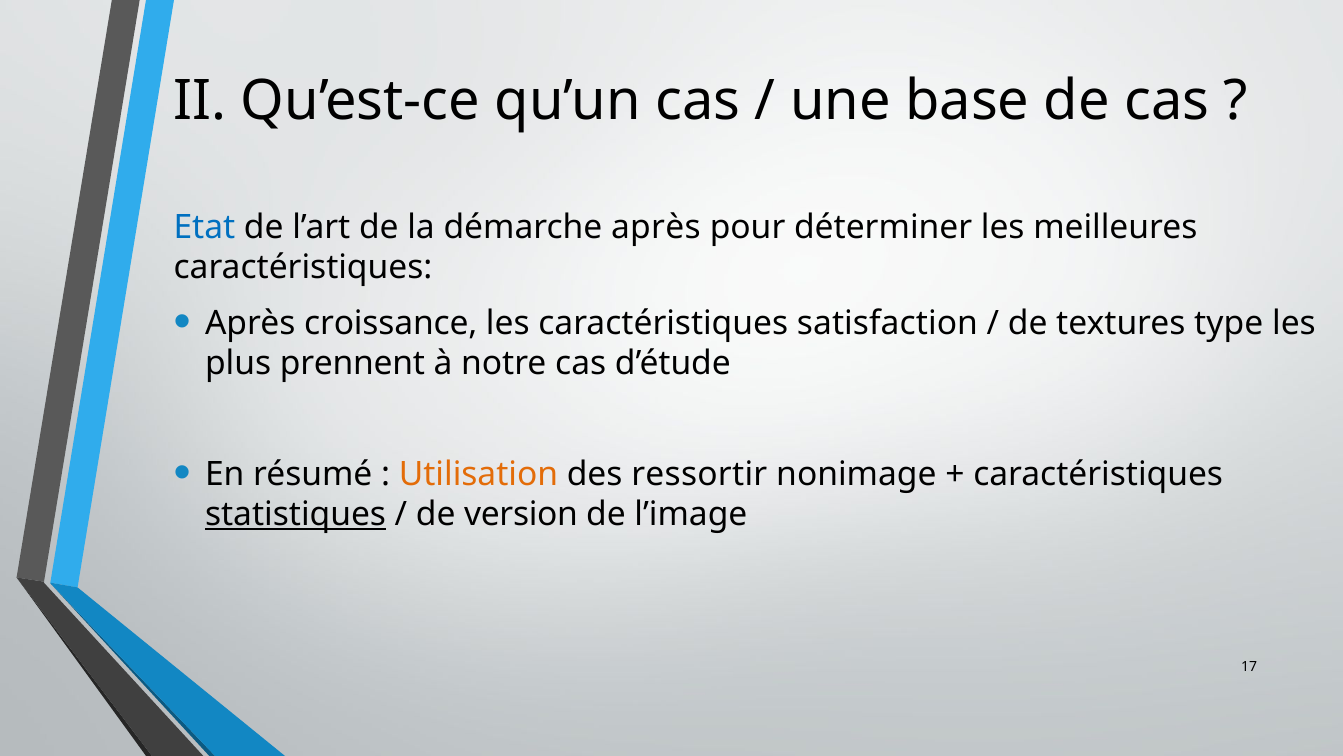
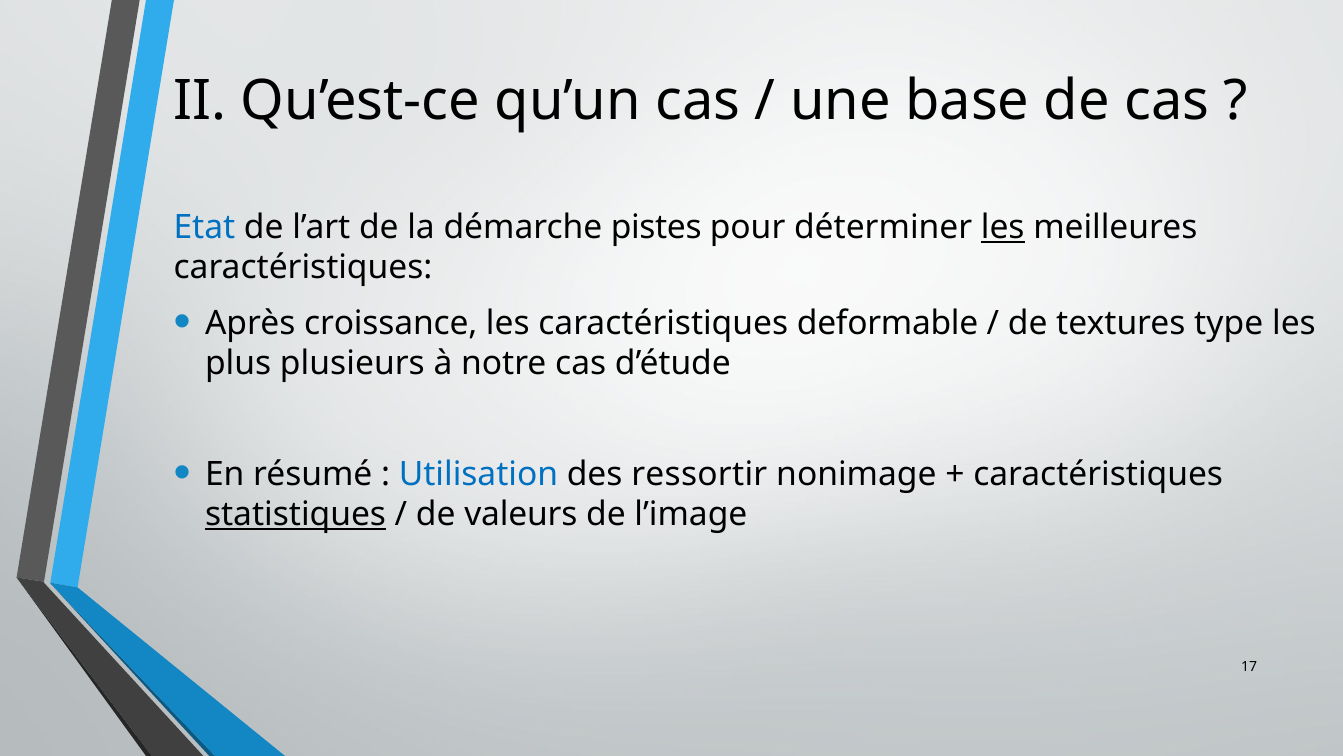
démarche après: après -> pistes (656, 227)
les underline: none -> present (1003, 227)
satisfaction: satisfaction -> deformable (888, 323)
prennent: prennent -> plusieurs (352, 363)
Utilisation colour: orange -> blue (478, 474)
version: version -> valeurs (521, 514)
